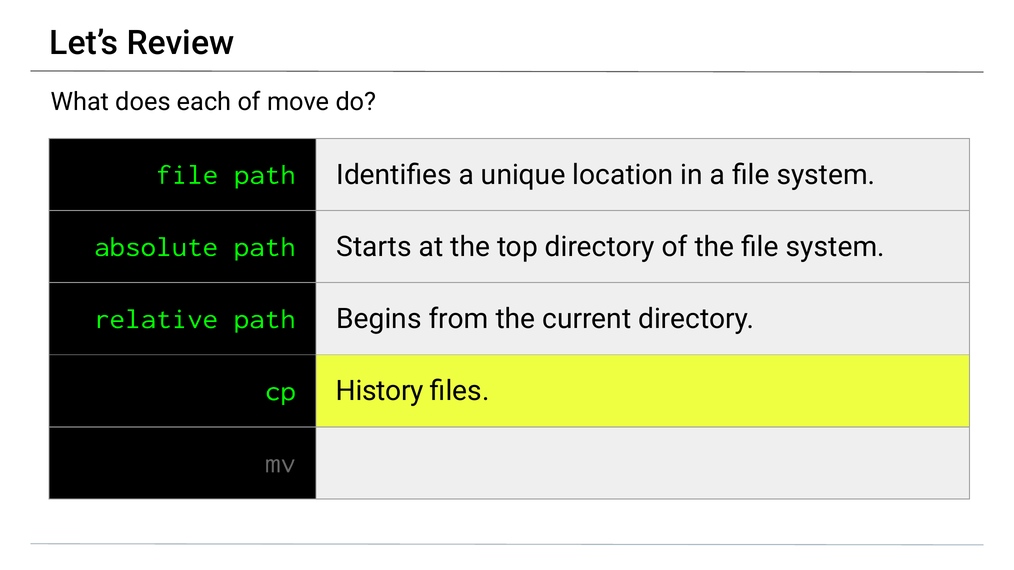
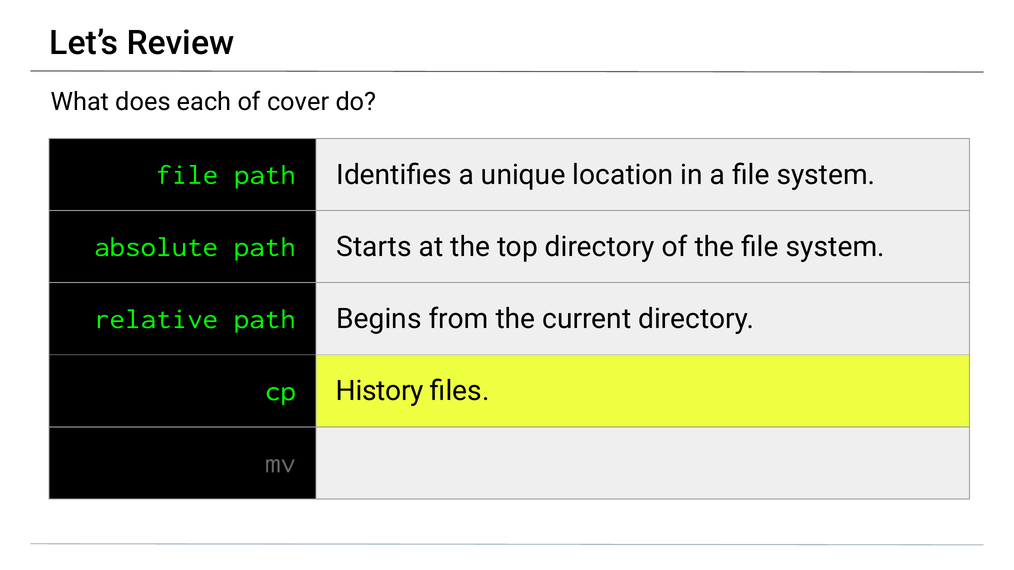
of move: move -> cover (298, 102)
